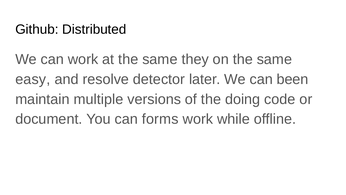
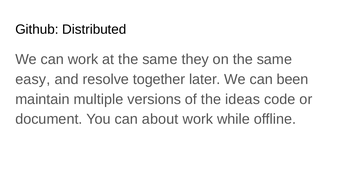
detector: detector -> together (159, 79)
doing: doing -> ideas (243, 99)
forms: forms -> about (160, 119)
